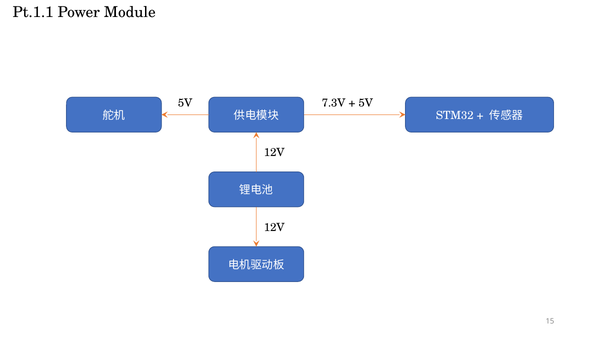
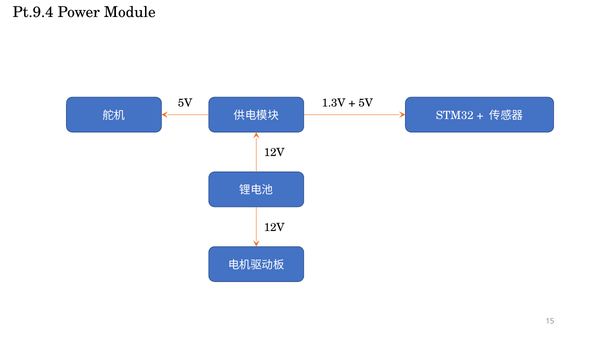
Pt.1.1: Pt.1.1 -> Pt.9.4 (33, 12)
7.3V: 7.3V -> 1.3V (334, 103)
